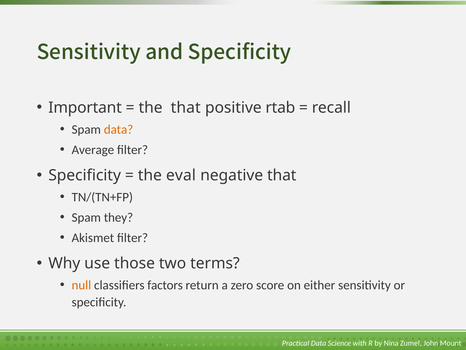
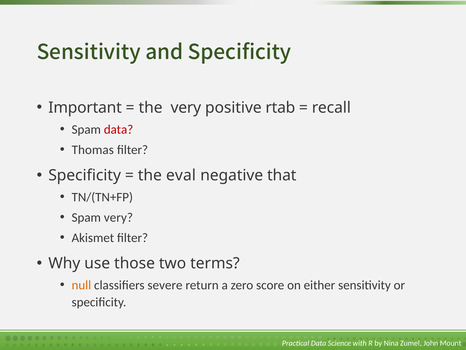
the that: that -> very (186, 108)
data colour: orange -> red (119, 129)
Average: Average -> Thomas (93, 150)
Spam they: they -> very (118, 217)
factors: factors -> severe (165, 285)
